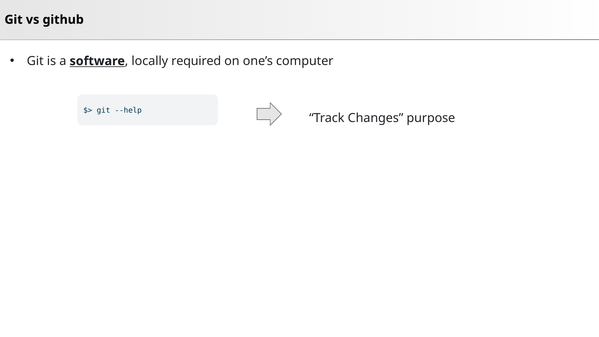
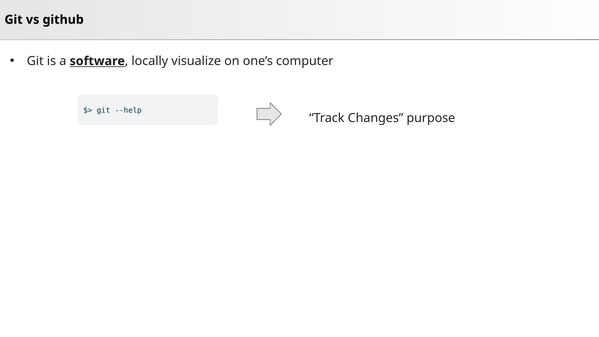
required: required -> visualize (196, 61)
